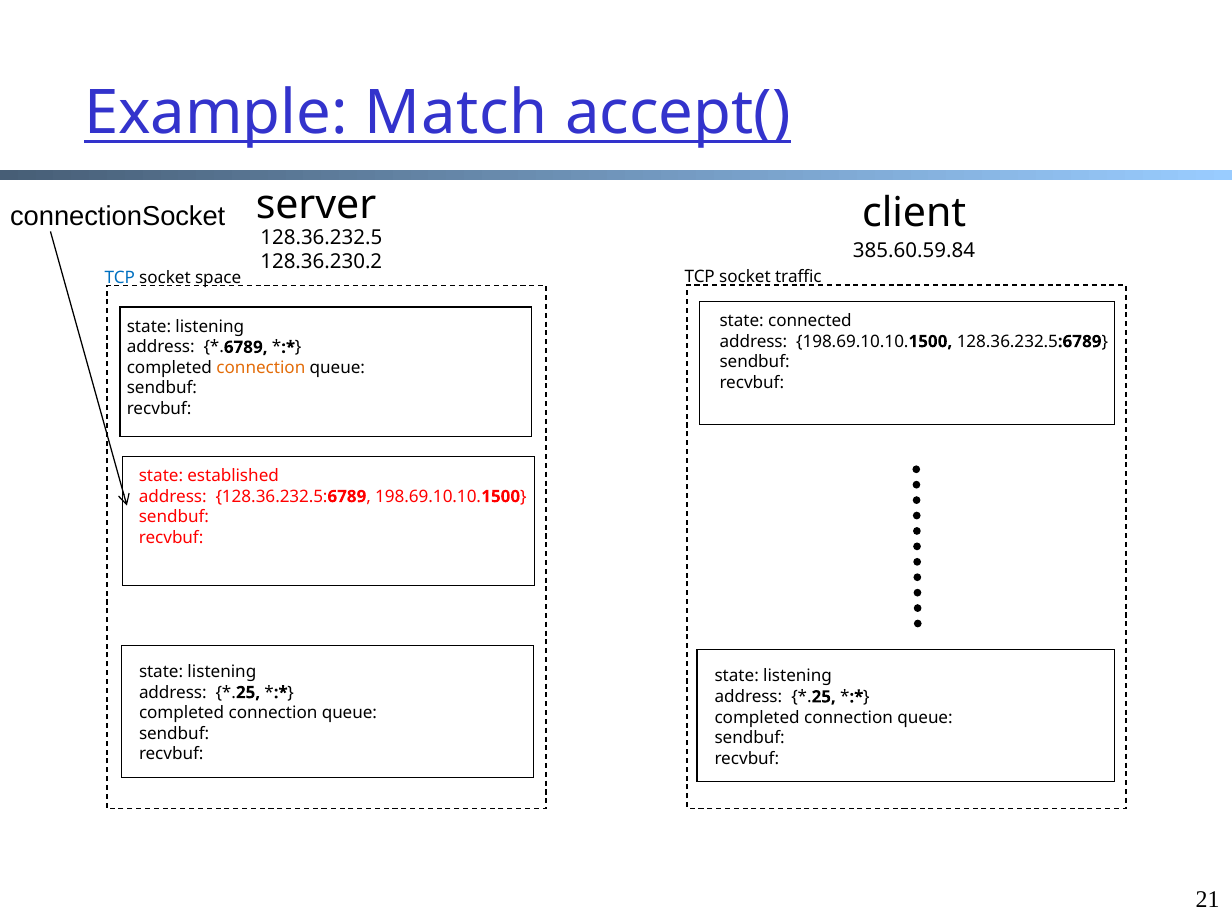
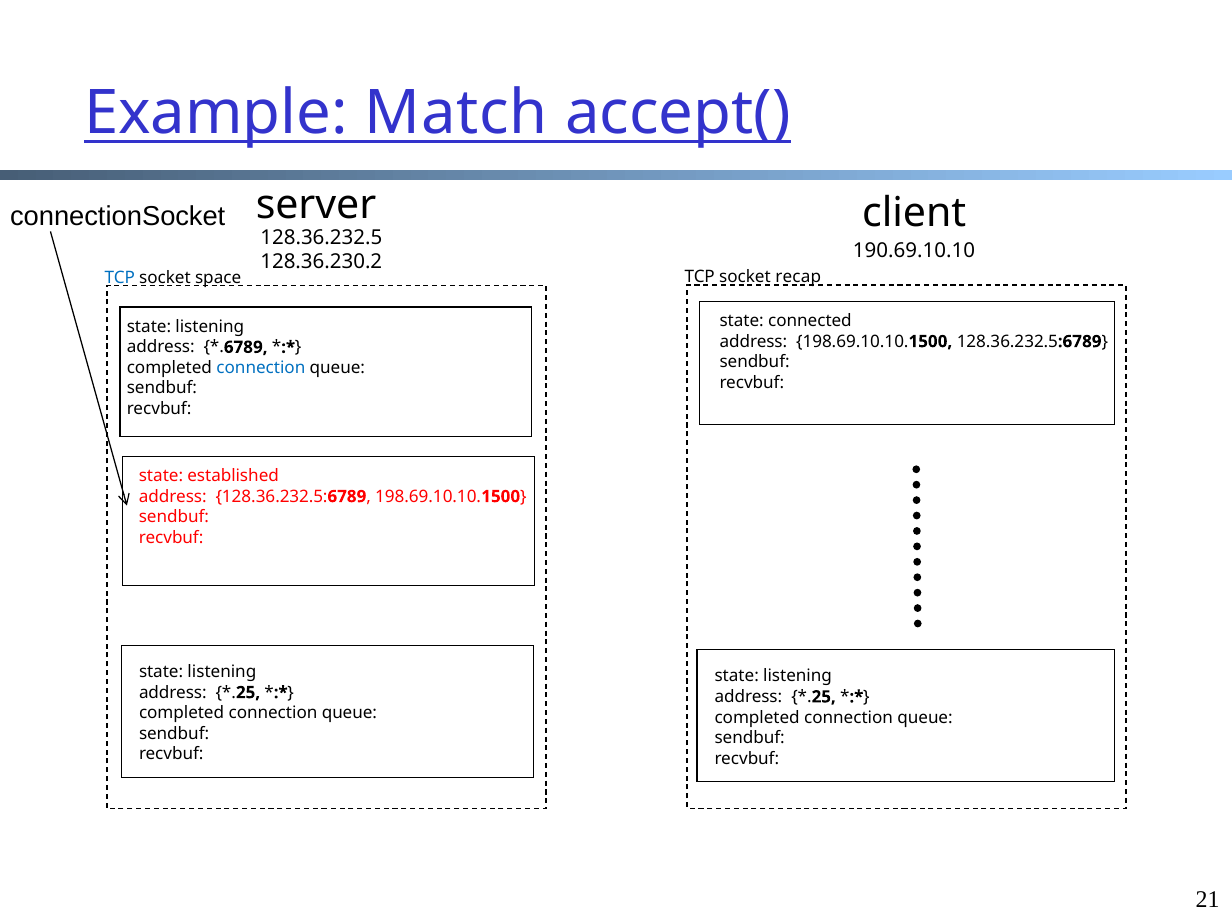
385.60.59.84: 385.60.59.84 -> 190.69.10.10 (914, 251)
traffic: traffic -> recap (798, 277)
connection colour: orange -> blue (261, 368)
